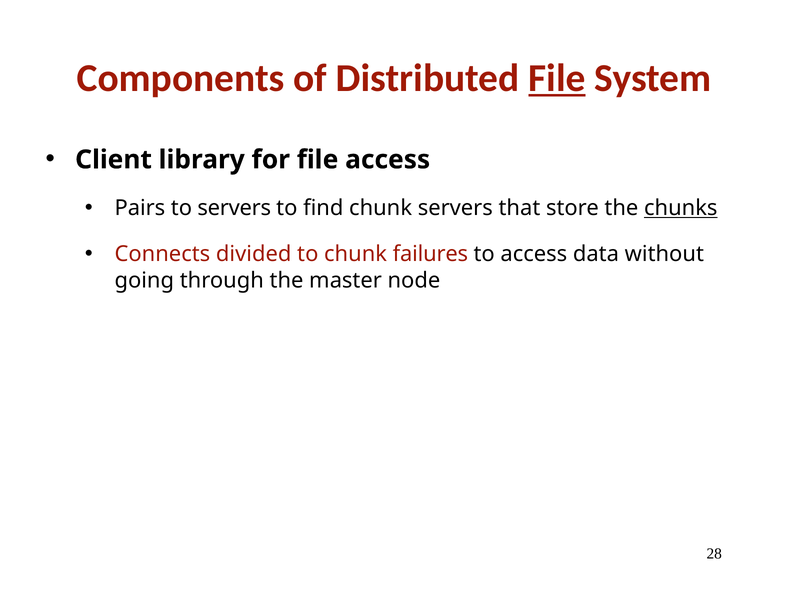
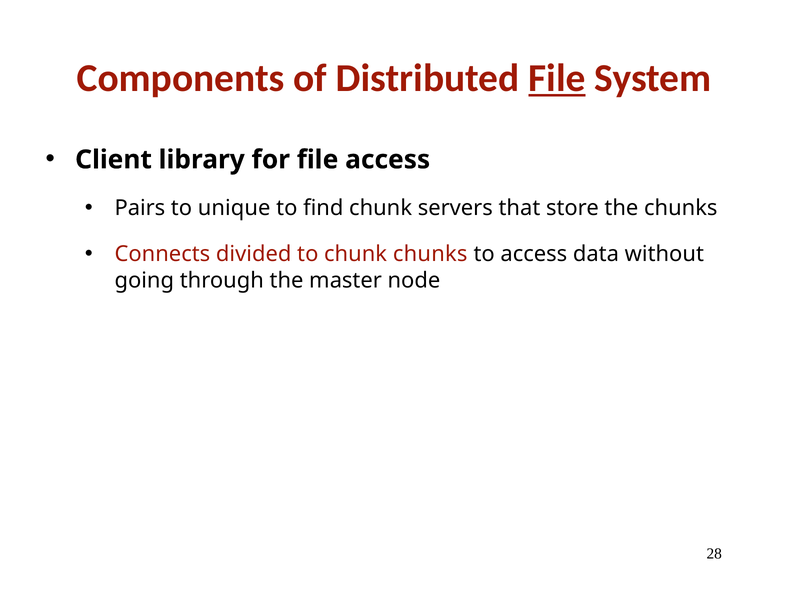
to servers: servers -> unique (234, 208)
chunks underline: present -> none (681, 208)
chunk failures: failures -> chunks (430, 254)
